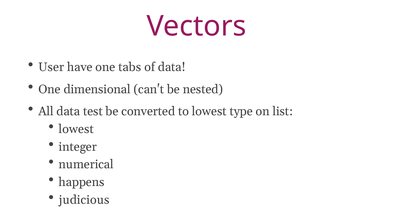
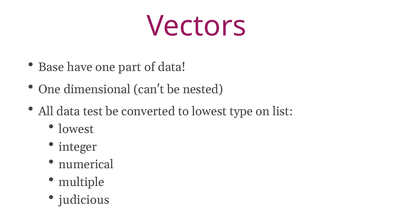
User: User -> Base (51, 67)
tabs: tabs -> part (130, 67)
happens: happens -> multiple (82, 182)
